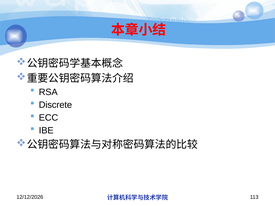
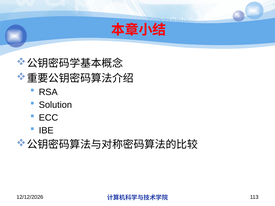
Discrete: Discrete -> Solution (55, 105)
